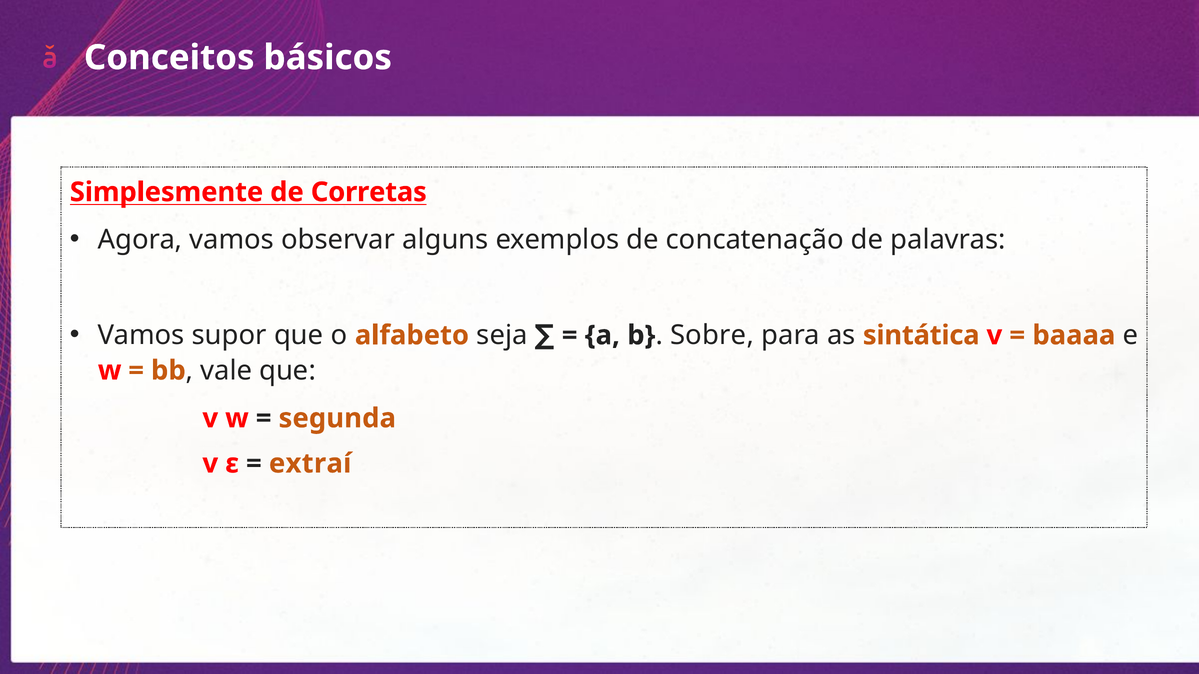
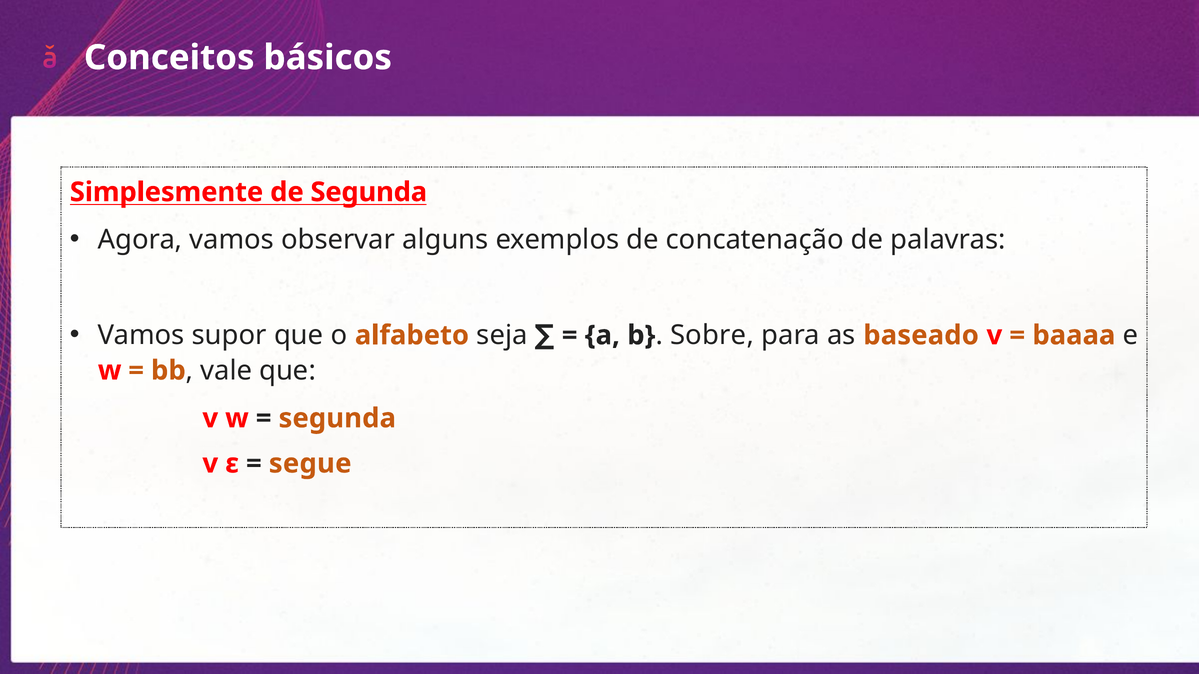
de Corretas: Corretas -> Segunda (369, 192)
sintática: sintática -> baseado (921, 336)
extraí: extraí -> segue (310, 464)
